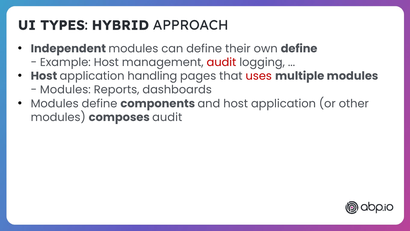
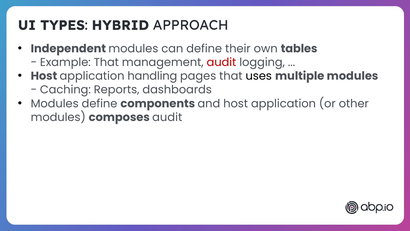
own define: define -> tables (299, 49)
Example Host: Host -> That (106, 62)
uses colour: red -> black (259, 76)
Modules: Modules -> Caching (65, 90)
